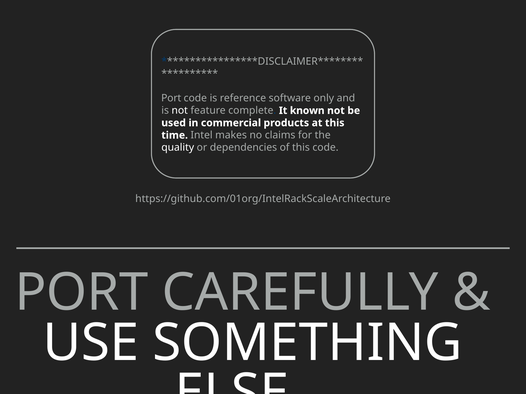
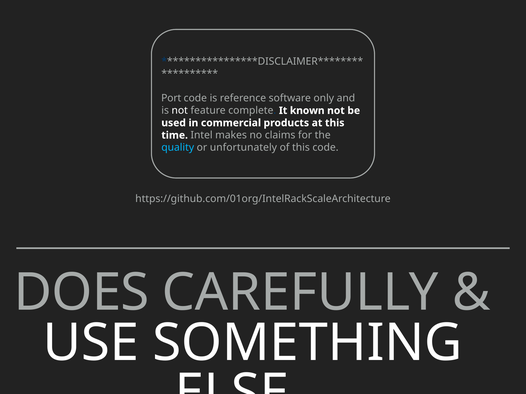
quality colour: white -> light blue (178, 148)
dependencies: dependencies -> unfortunately (243, 148)
PORT: PORT -> DOES (82, 293)
